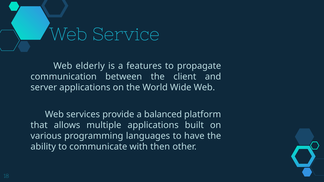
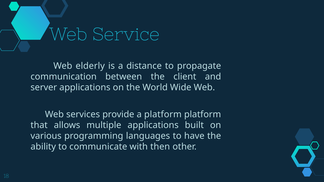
features: features -> distance (144, 66)
a balanced: balanced -> platform (163, 115)
